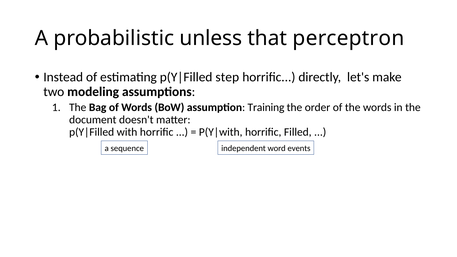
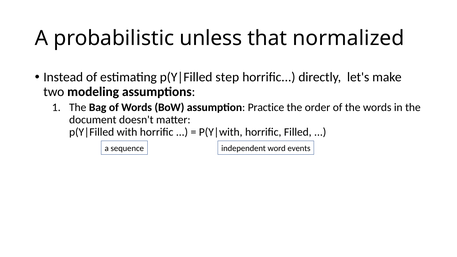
perceptron: perceptron -> normalized (349, 38)
Training: Training -> Practice (266, 107)
